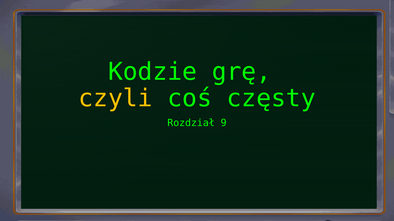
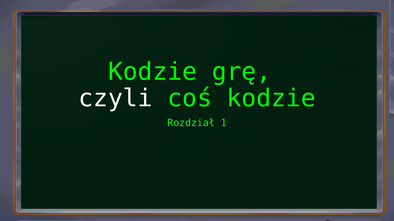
czyli colour: yellow -> white (115, 98)
coś częsty: częsty -> kodzie (271, 98)
9: 9 -> 1 (224, 123)
